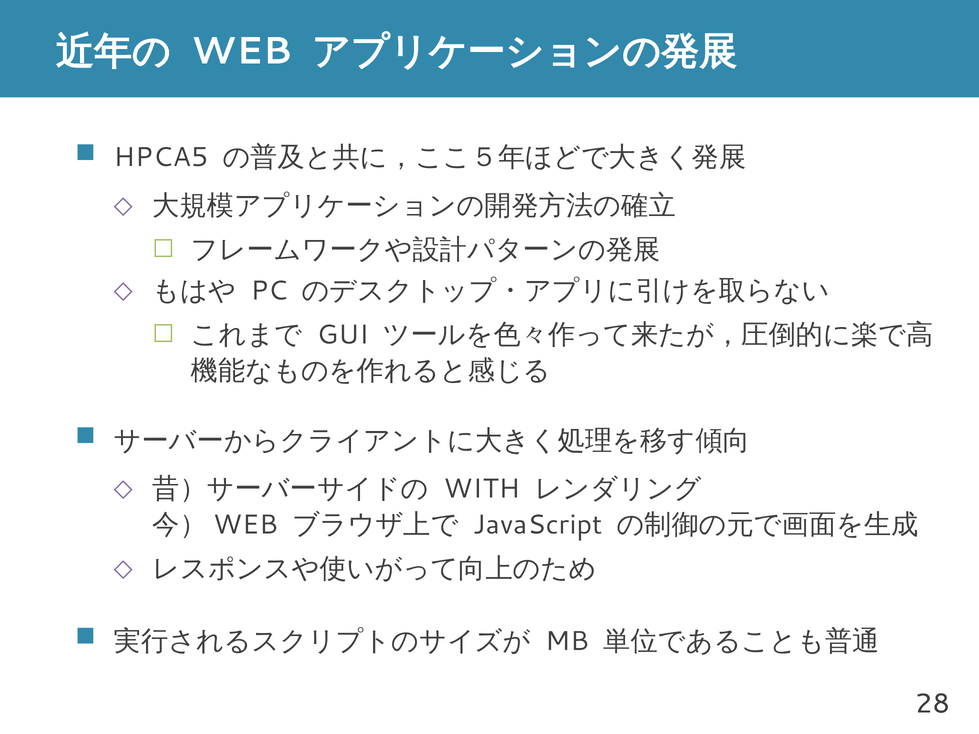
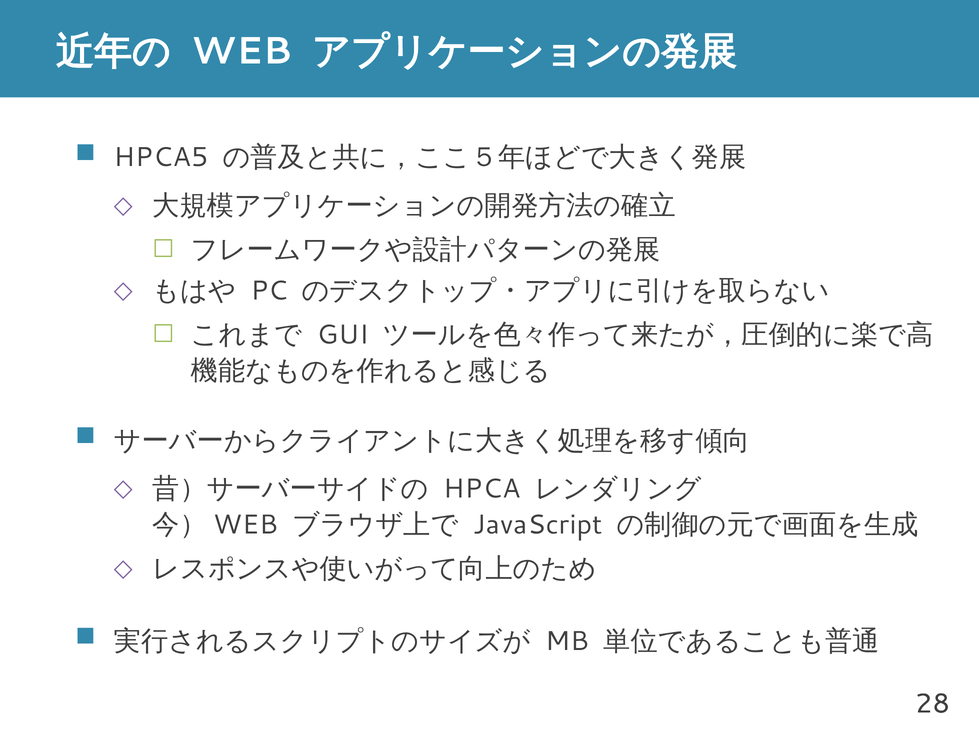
WITH: WITH -> HPCA (482, 489)
